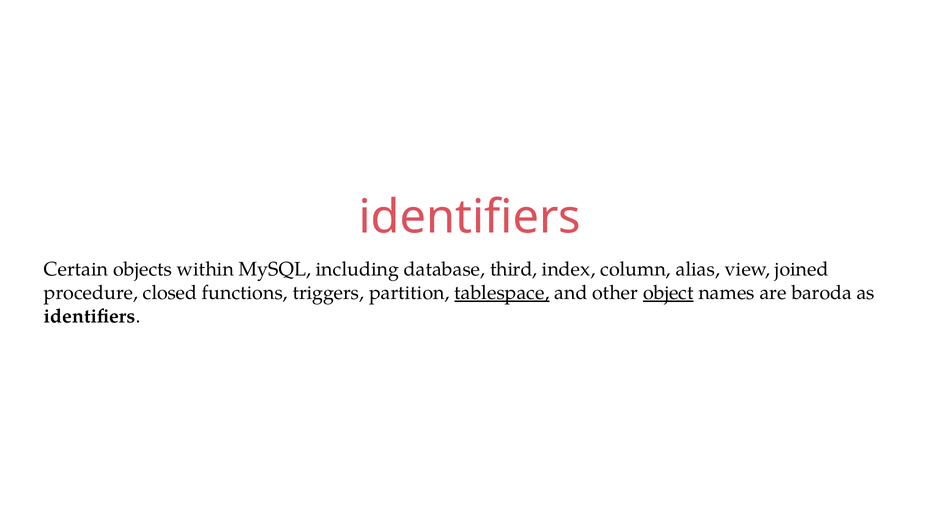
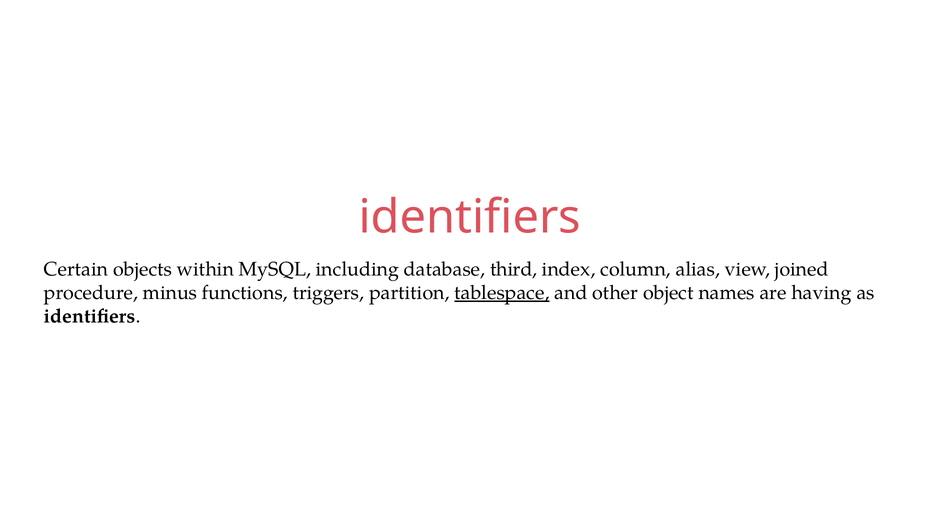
closed: closed -> minus (170, 293)
object underline: present -> none (668, 293)
baroda: baroda -> having (822, 293)
